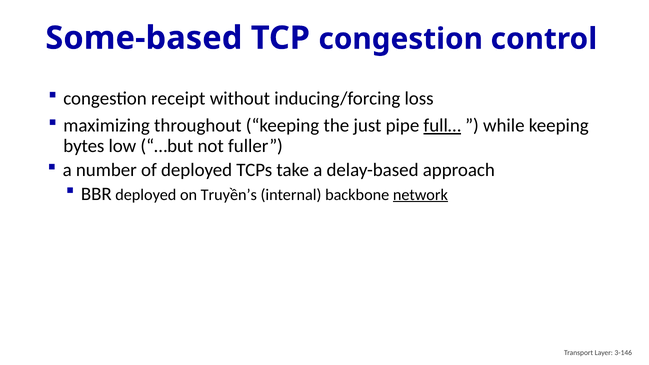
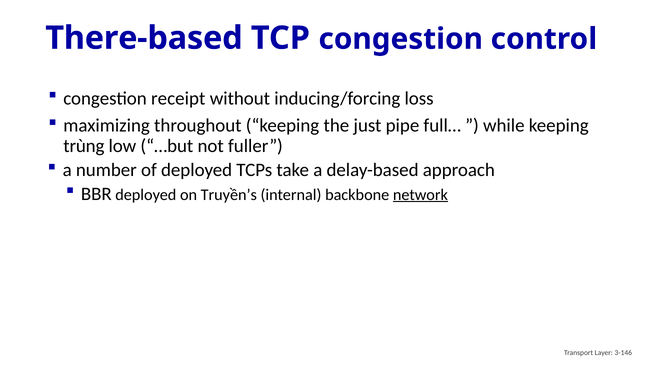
Some-based: Some-based -> There-based (144, 38)
full… underline: present -> none (442, 126)
bytes: bytes -> trùng (84, 146)
